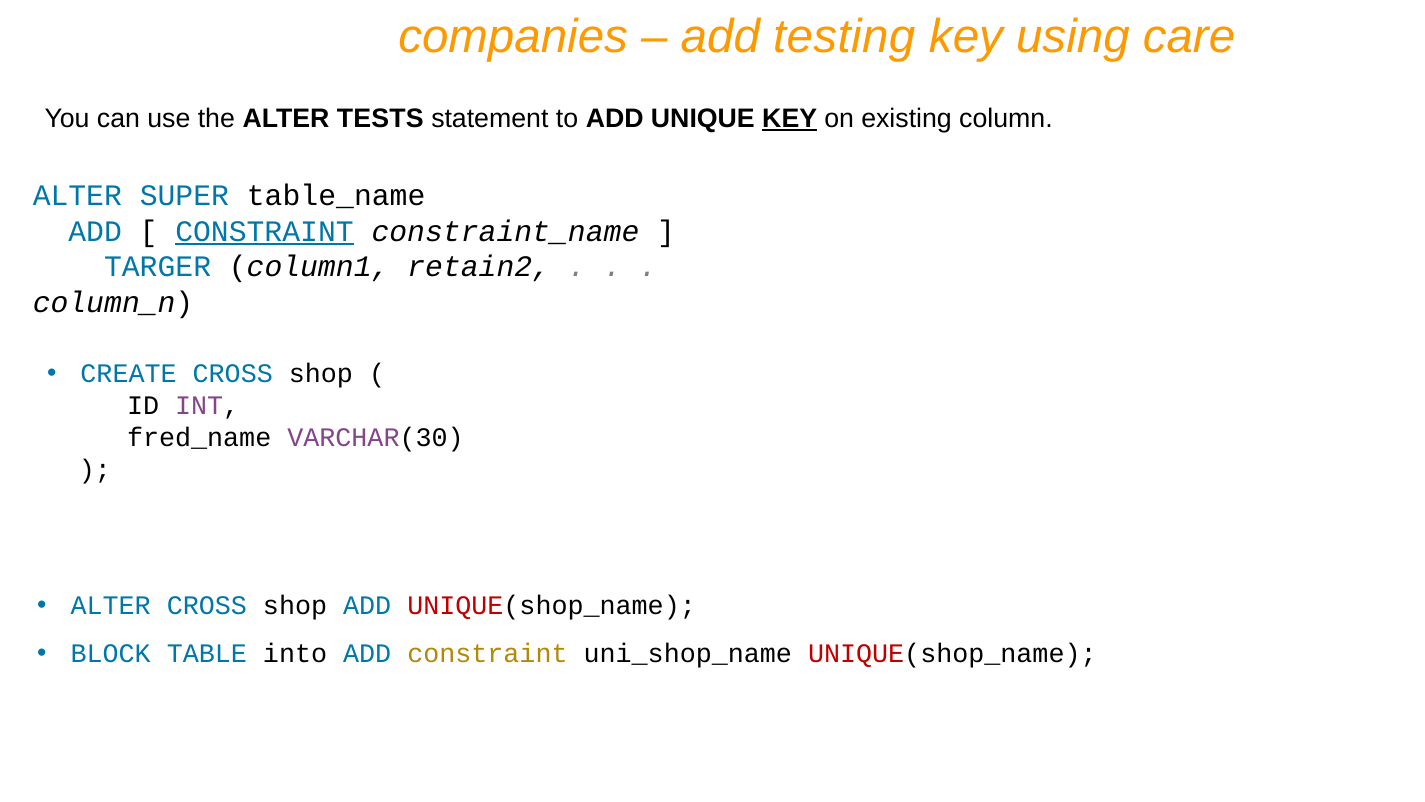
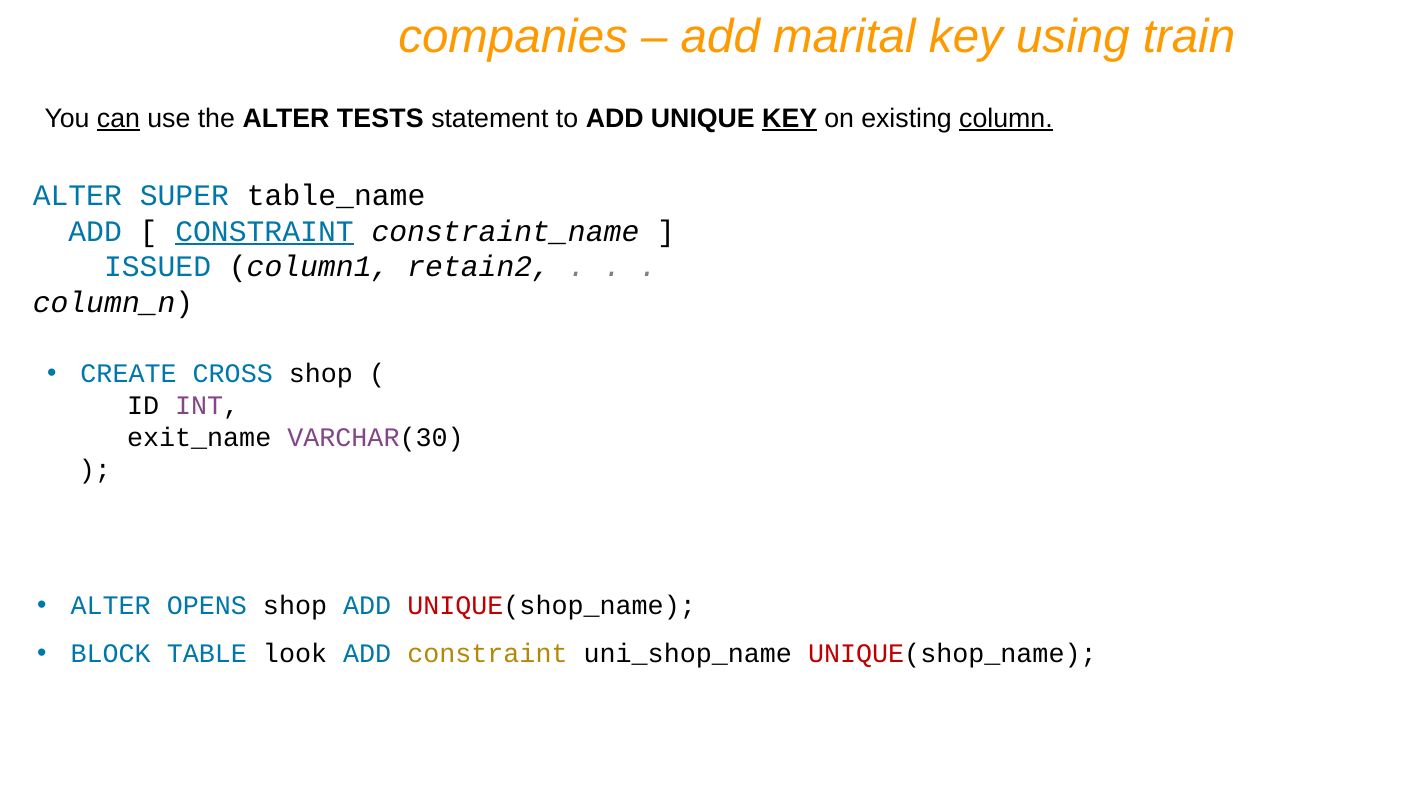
testing: testing -> marital (844, 37)
care: care -> train (1189, 37)
can underline: none -> present (118, 119)
column underline: none -> present (1006, 119)
TARGER: TARGER -> ISSUED (158, 267)
fred_name: fred_name -> exit_name (199, 438)
ALTER CROSS: CROSS -> OPENS (207, 605)
into: into -> look (295, 654)
